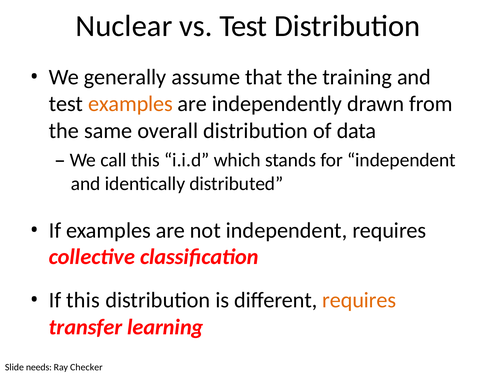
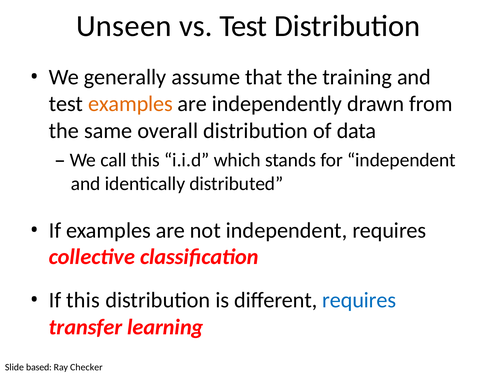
Nuclear: Nuclear -> Unseen (124, 26)
requires colour: orange -> blue (359, 300)
needs: needs -> based (39, 367)
